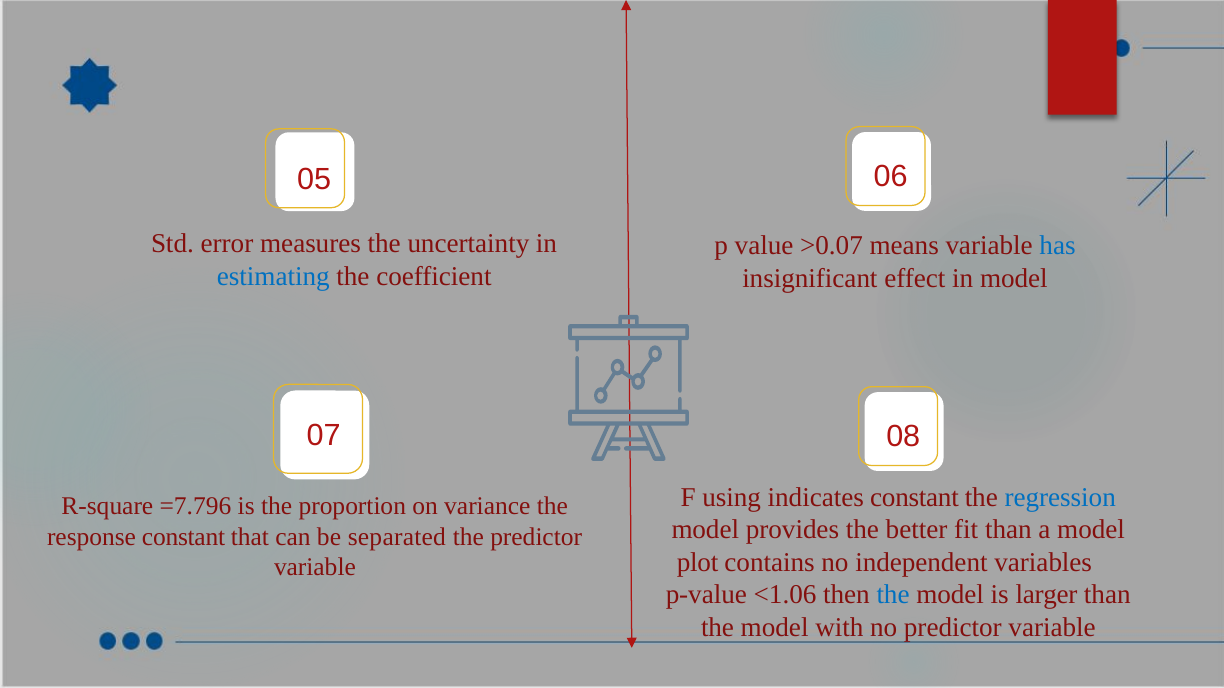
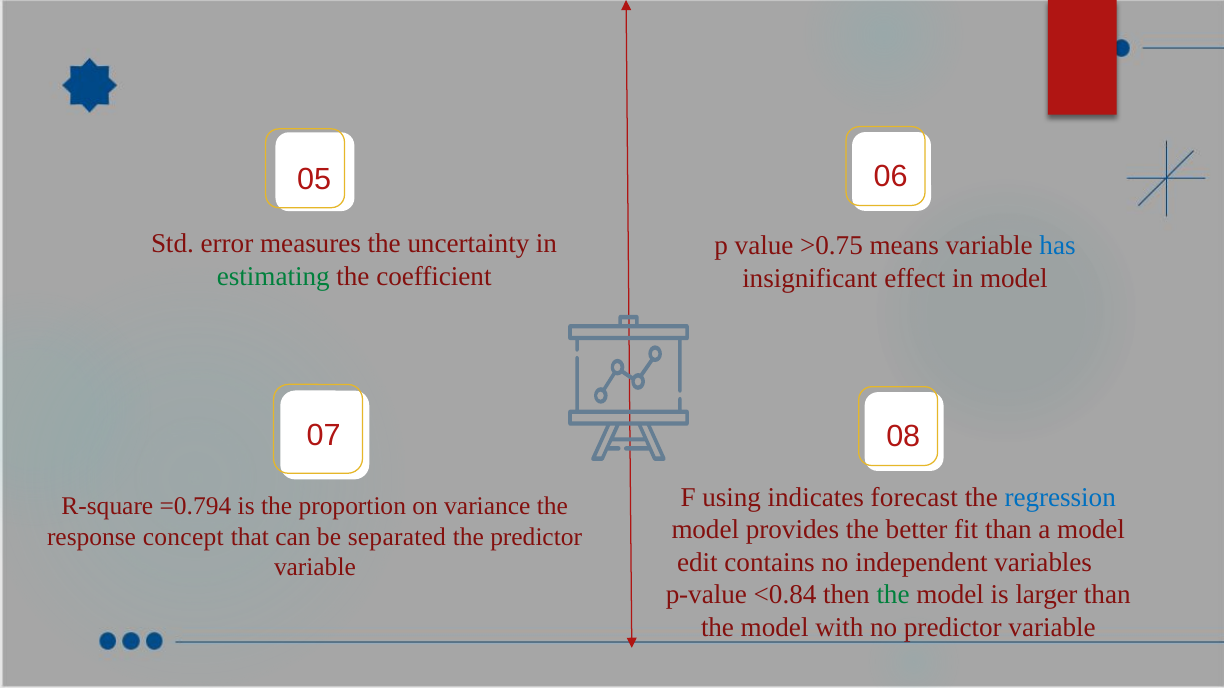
>0.07: >0.07 -> >0.75 (832, 246)
estimating colour: blue -> green (273, 276)
indicates constant: constant -> forecast (914, 498)
=7.796: =7.796 -> =0.794 (195, 507)
response constant: constant -> concept (183, 537)
plot: plot -> edit (697, 563)
<1.06: <1.06 -> <0.84 (785, 595)
the colour: blue -> green (893, 595)
